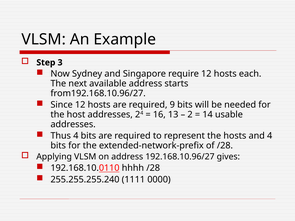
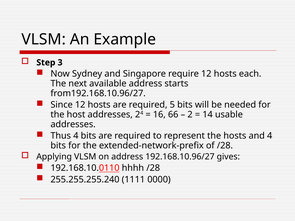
9: 9 -> 5 (172, 105)
13: 13 -> 66 (173, 115)
